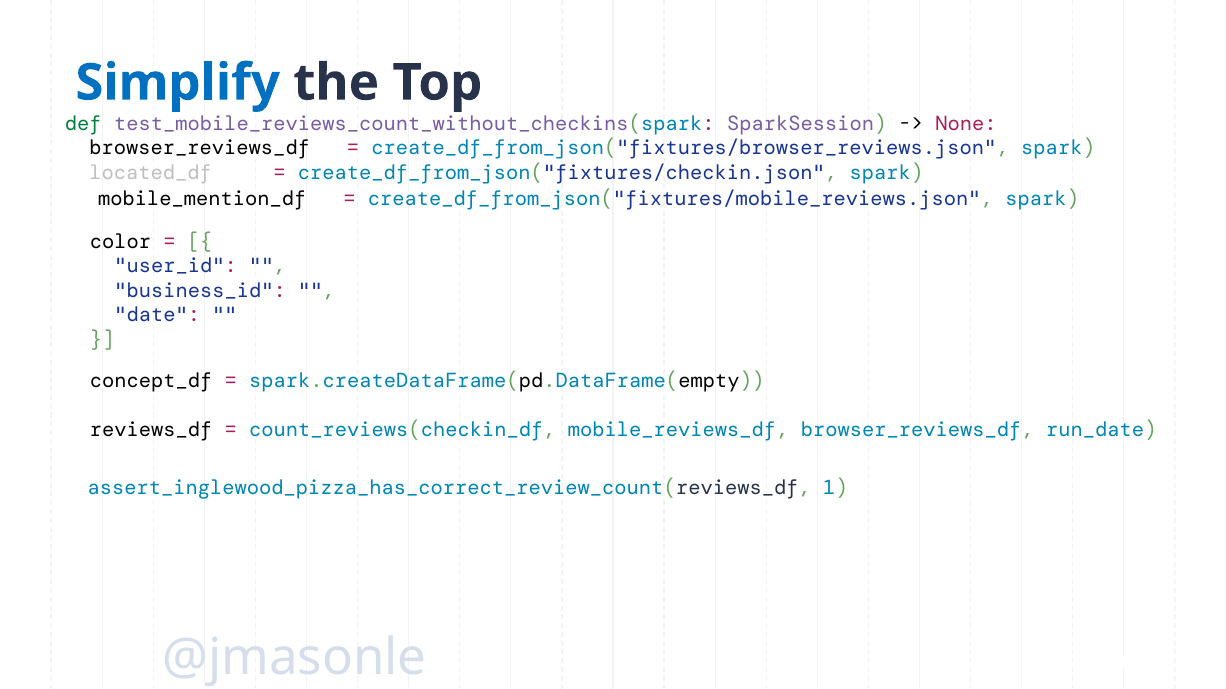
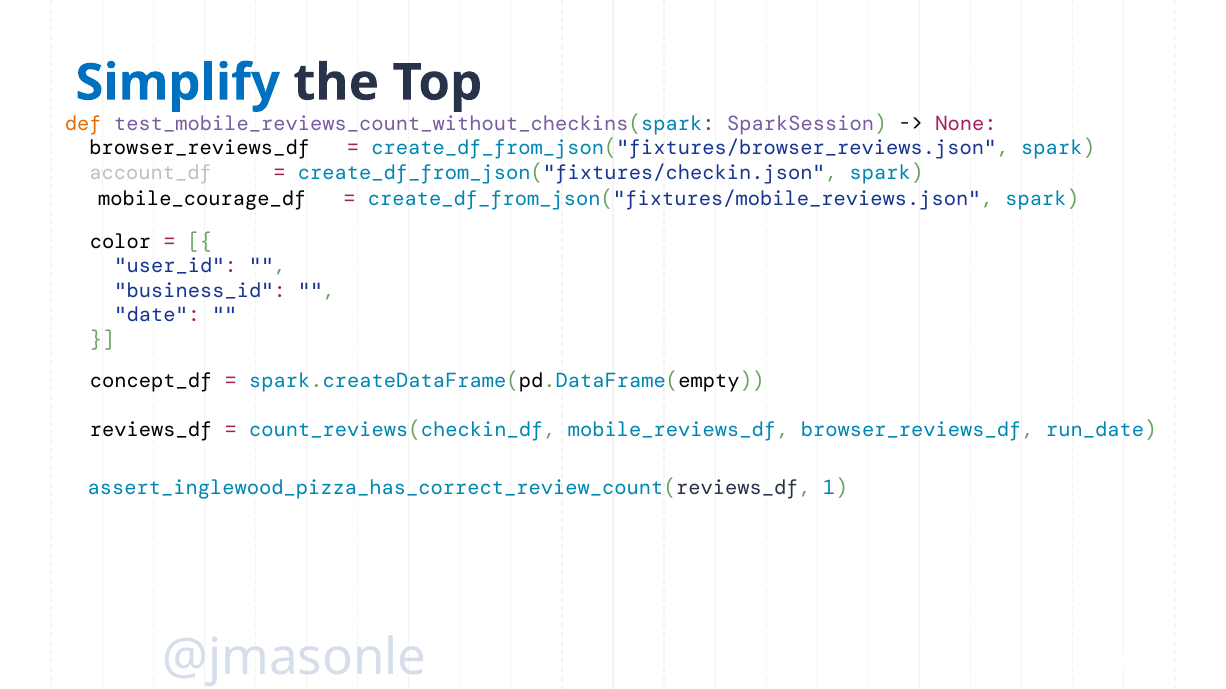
def colour: green -> orange (83, 124)
located_df: located_df -> account_df (151, 173)
mobile_mention_df: mobile_mention_df -> mobile_courage_df (202, 199)
